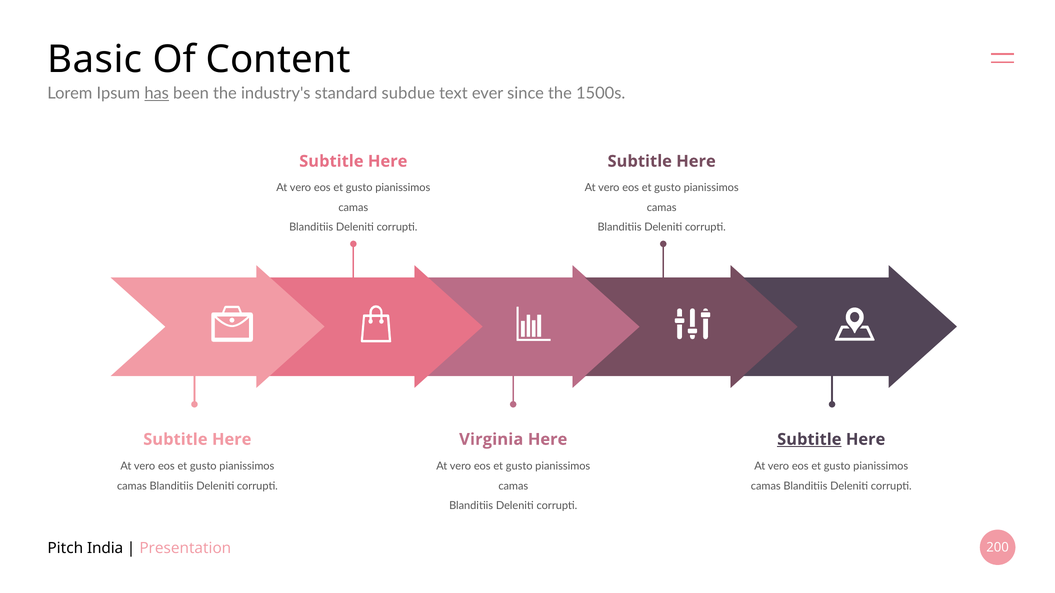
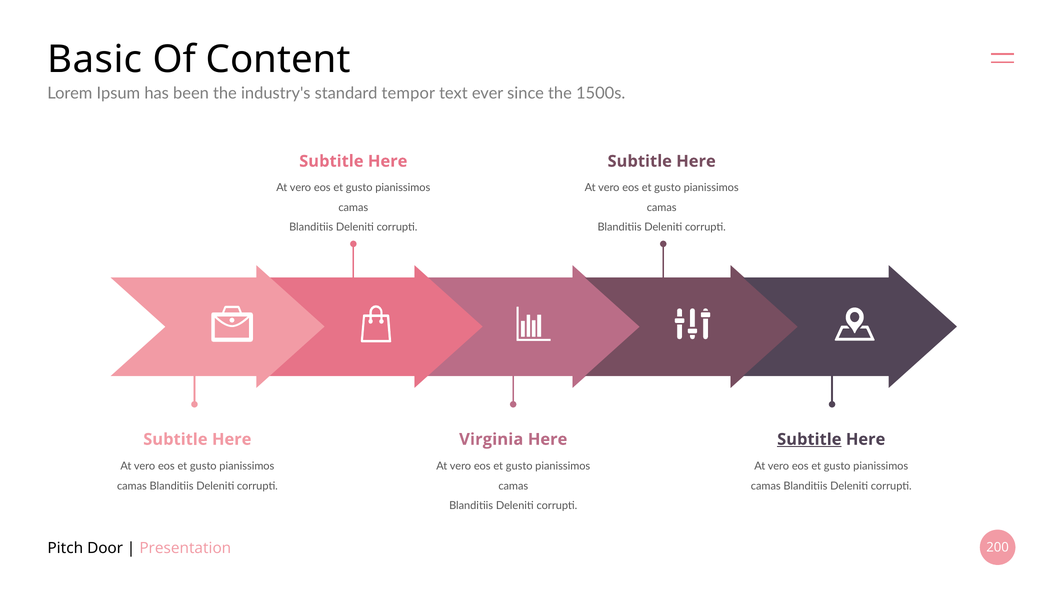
has underline: present -> none (157, 94)
subdue: subdue -> tempor (408, 94)
India: India -> Door (105, 549)
